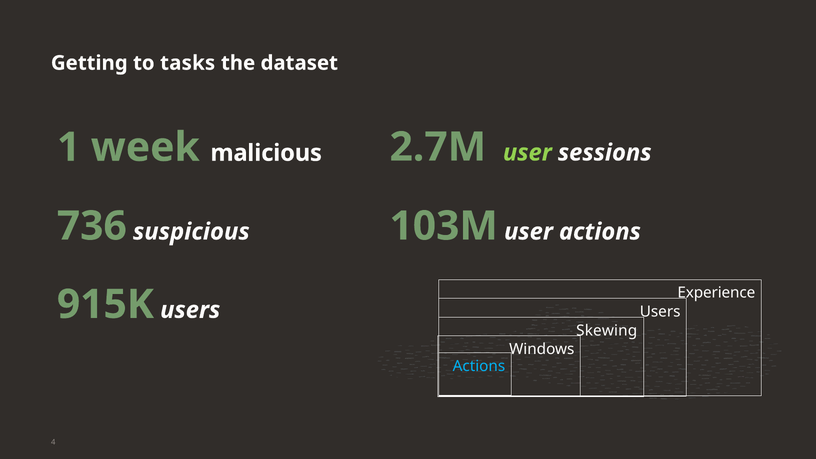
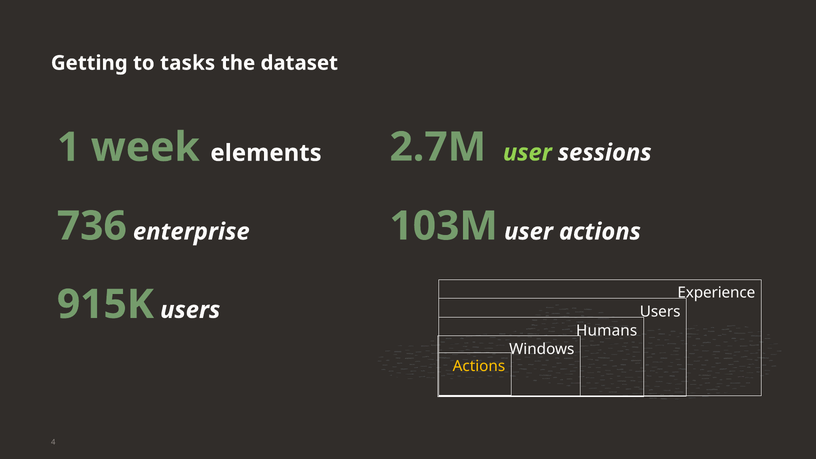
malicious: malicious -> elements (266, 153)
suspicious: suspicious -> enterprise (191, 232)
Skewing: Skewing -> Humans (607, 331)
Actions colour: light blue -> yellow (479, 366)
